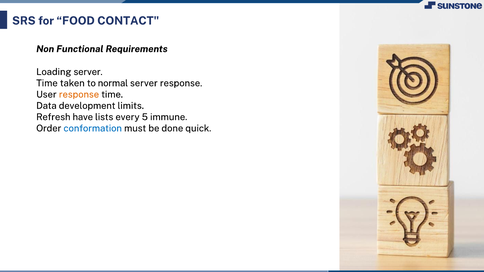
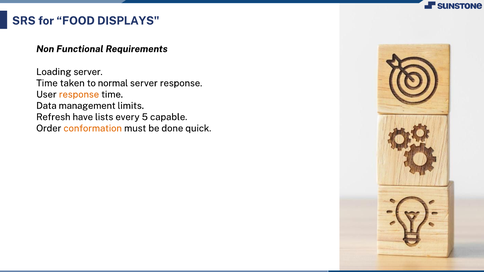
CONTACT: CONTACT -> DISPLAYS (128, 21)
development: development -> management (87, 106)
immune: immune -> capable (169, 117)
conformation colour: blue -> orange (93, 128)
